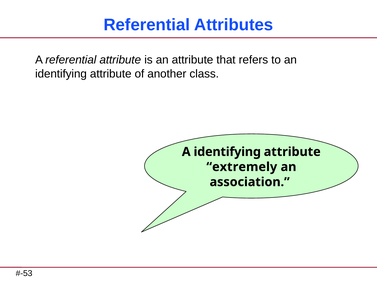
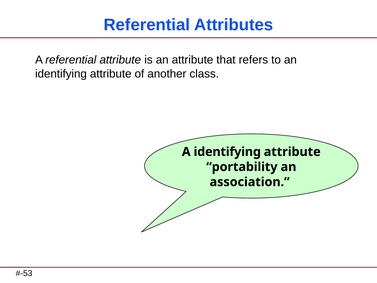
extremely: extremely -> portability (242, 167)
